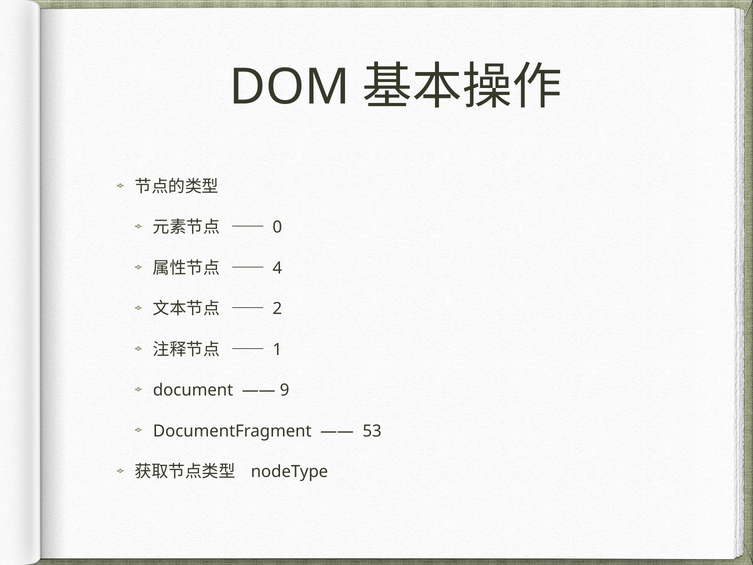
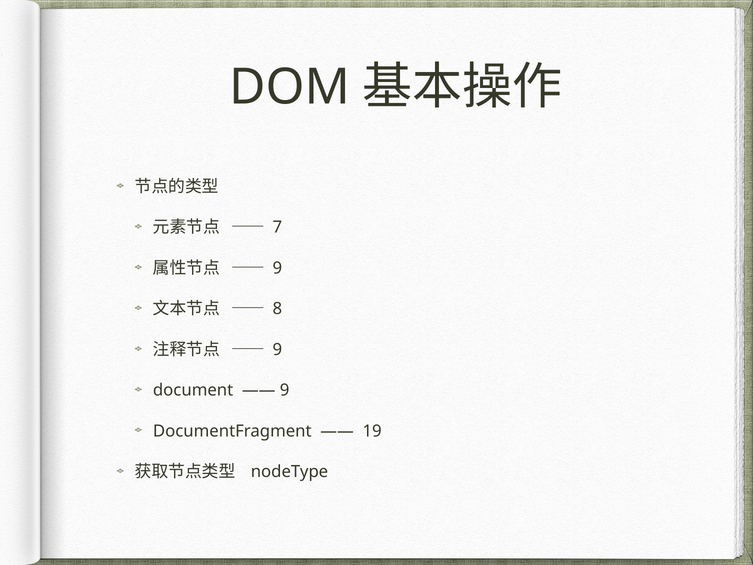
0: 0 -> 7 (277, 227)
4: 4 -> 9 (277, 268)
2: 2 -> 8 (277, 309)
1: 1 -> 9 (277, 349)
53: 53 -> 19 (372, 431)
